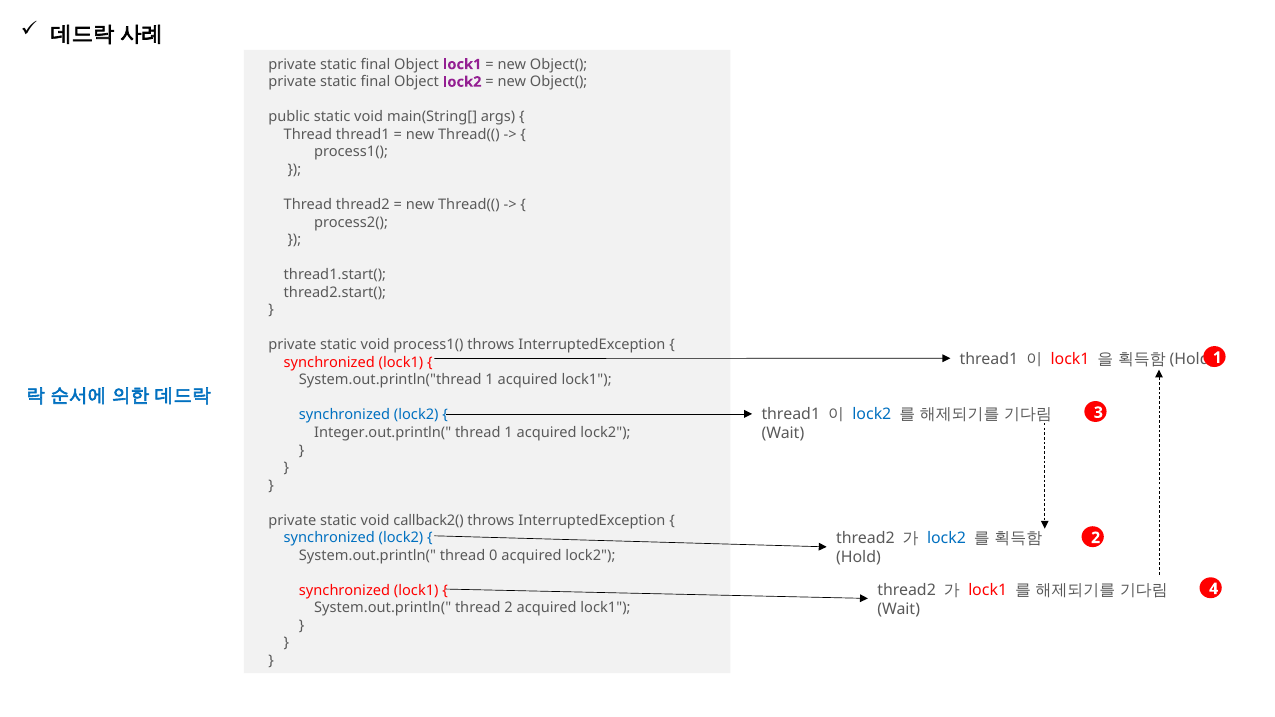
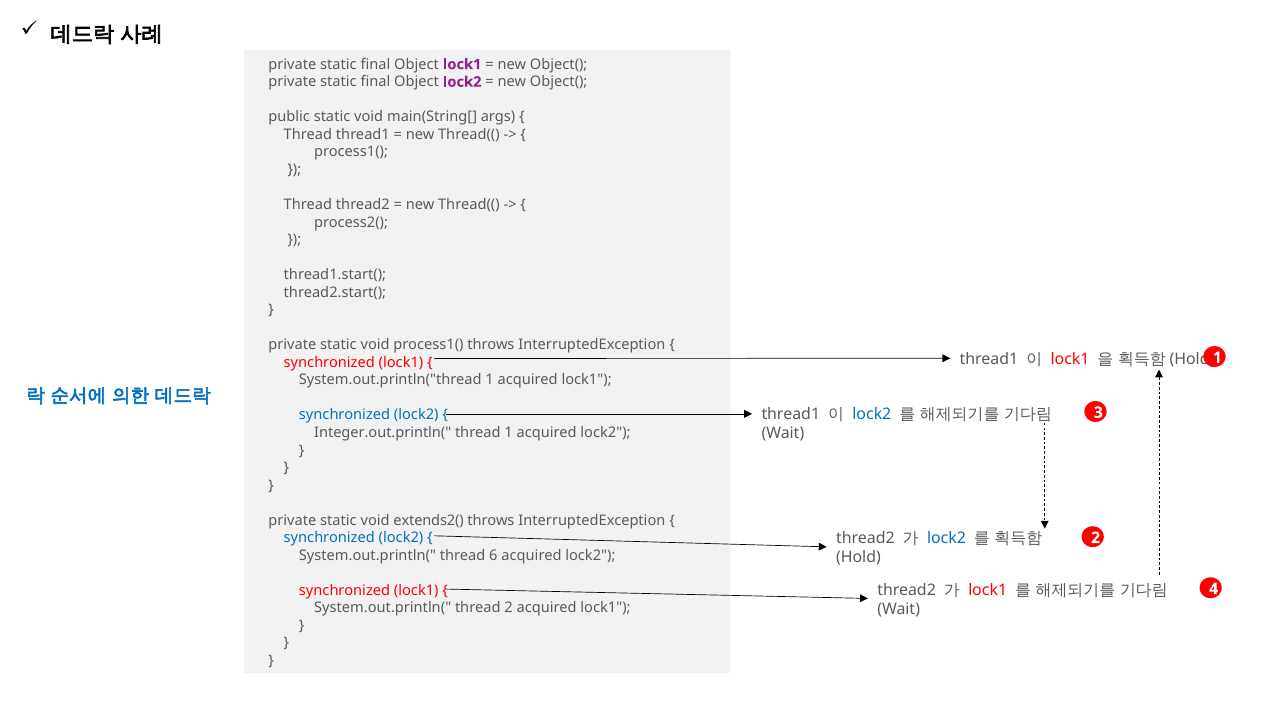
callback2(: callback2( -> extends2( (429, 521)
0: 0 -> 6 (493, 556)
